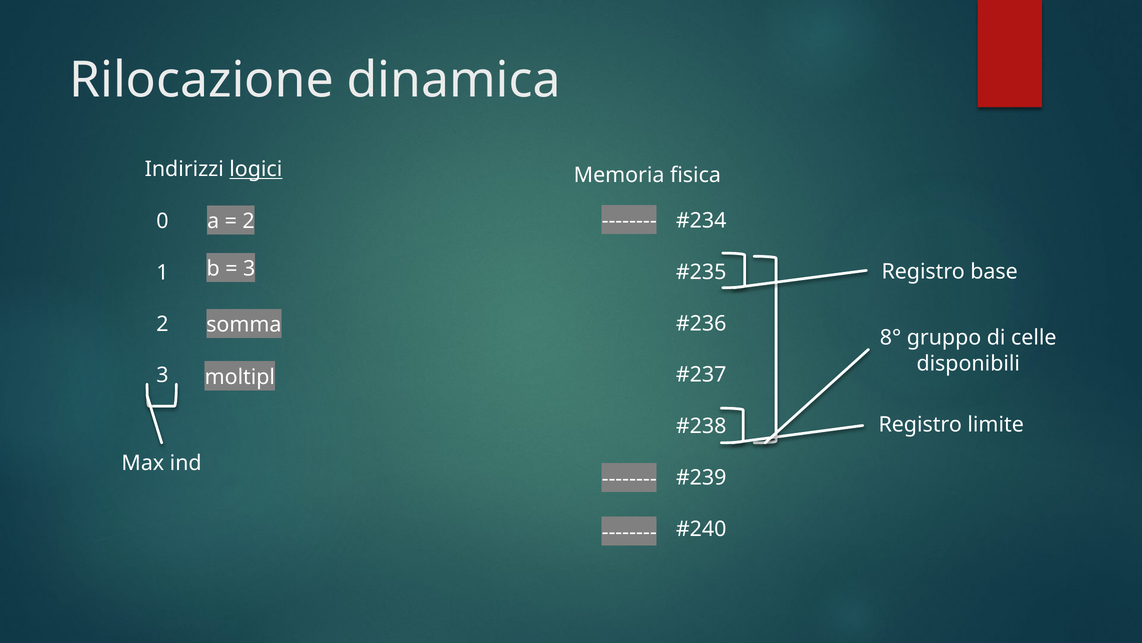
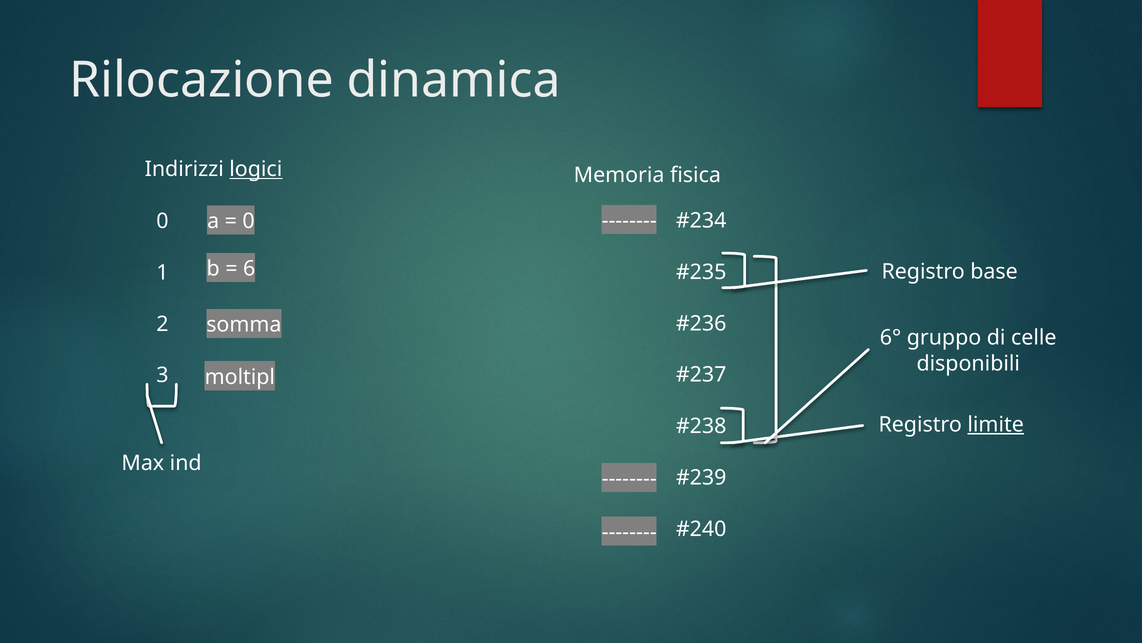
2: 2 -> 0 (249, 221)
3: 3 -> 6 (249, 268)
8°: 8° -> 6° (891, 337)
limite underline: none -> present (996, 424)
